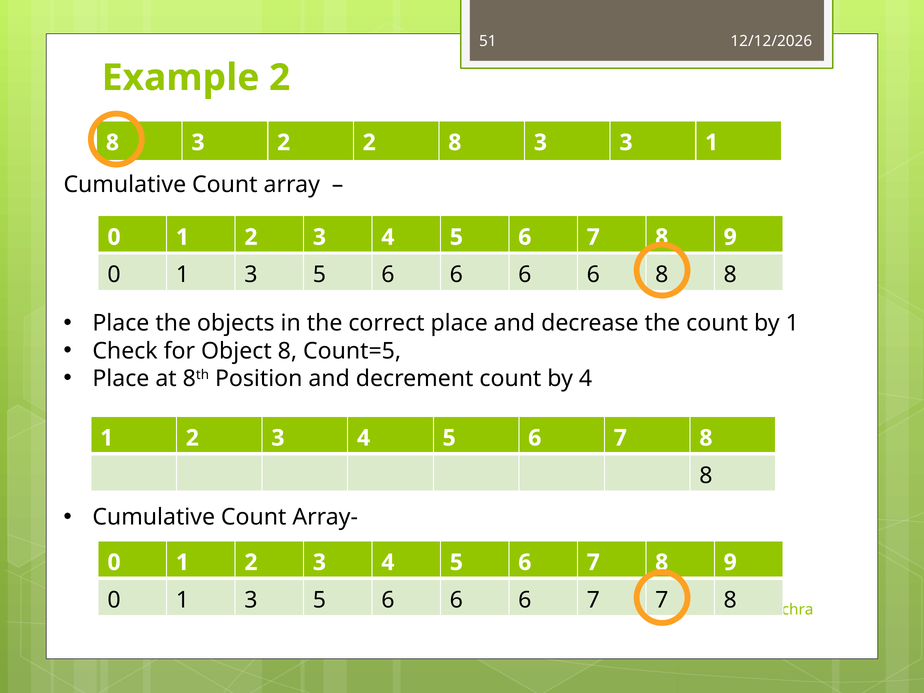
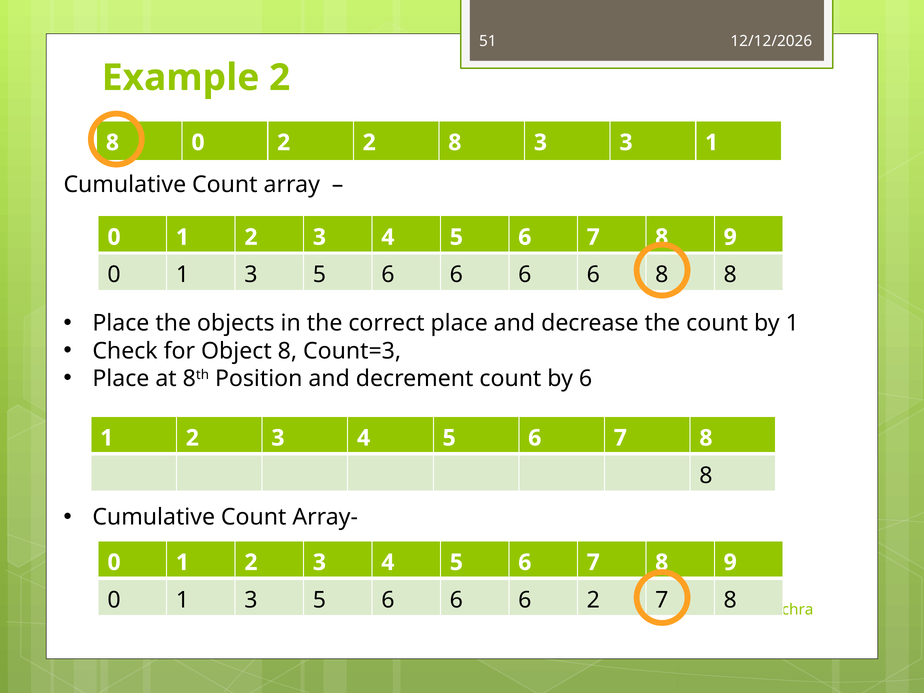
3: 3 -> 0 (198, 143)
Count=5: Count=5 -> Count=3 (352, 351)
by 4: 4 -> 6 (586, 379)
6 6 7: 7 -> 2 (593, 600)
